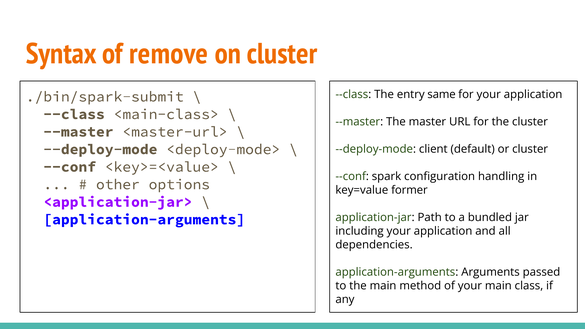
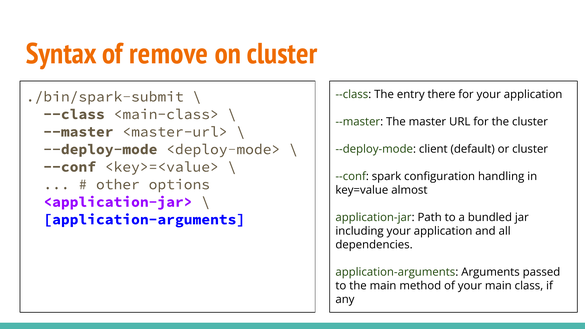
same: same -> there (442, 94)
former: former -> almost (409, 190)
